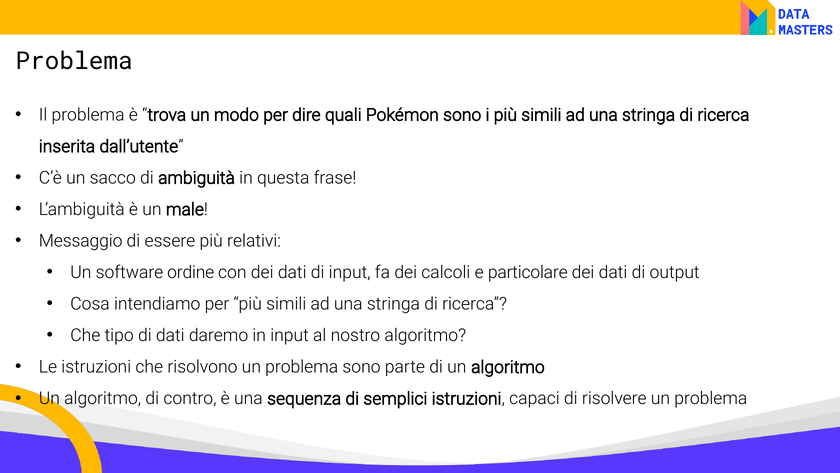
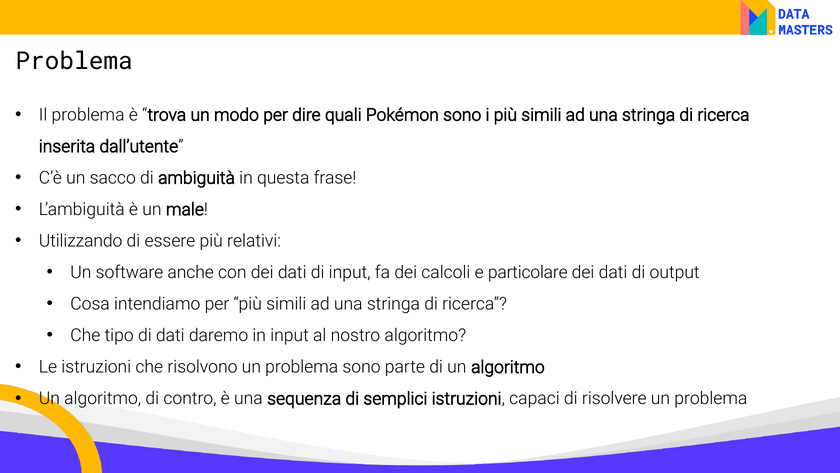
Messaggio: Messaggio -> Utilizzando (81, 241)
ordine: ordine -> anche (191, 272)
